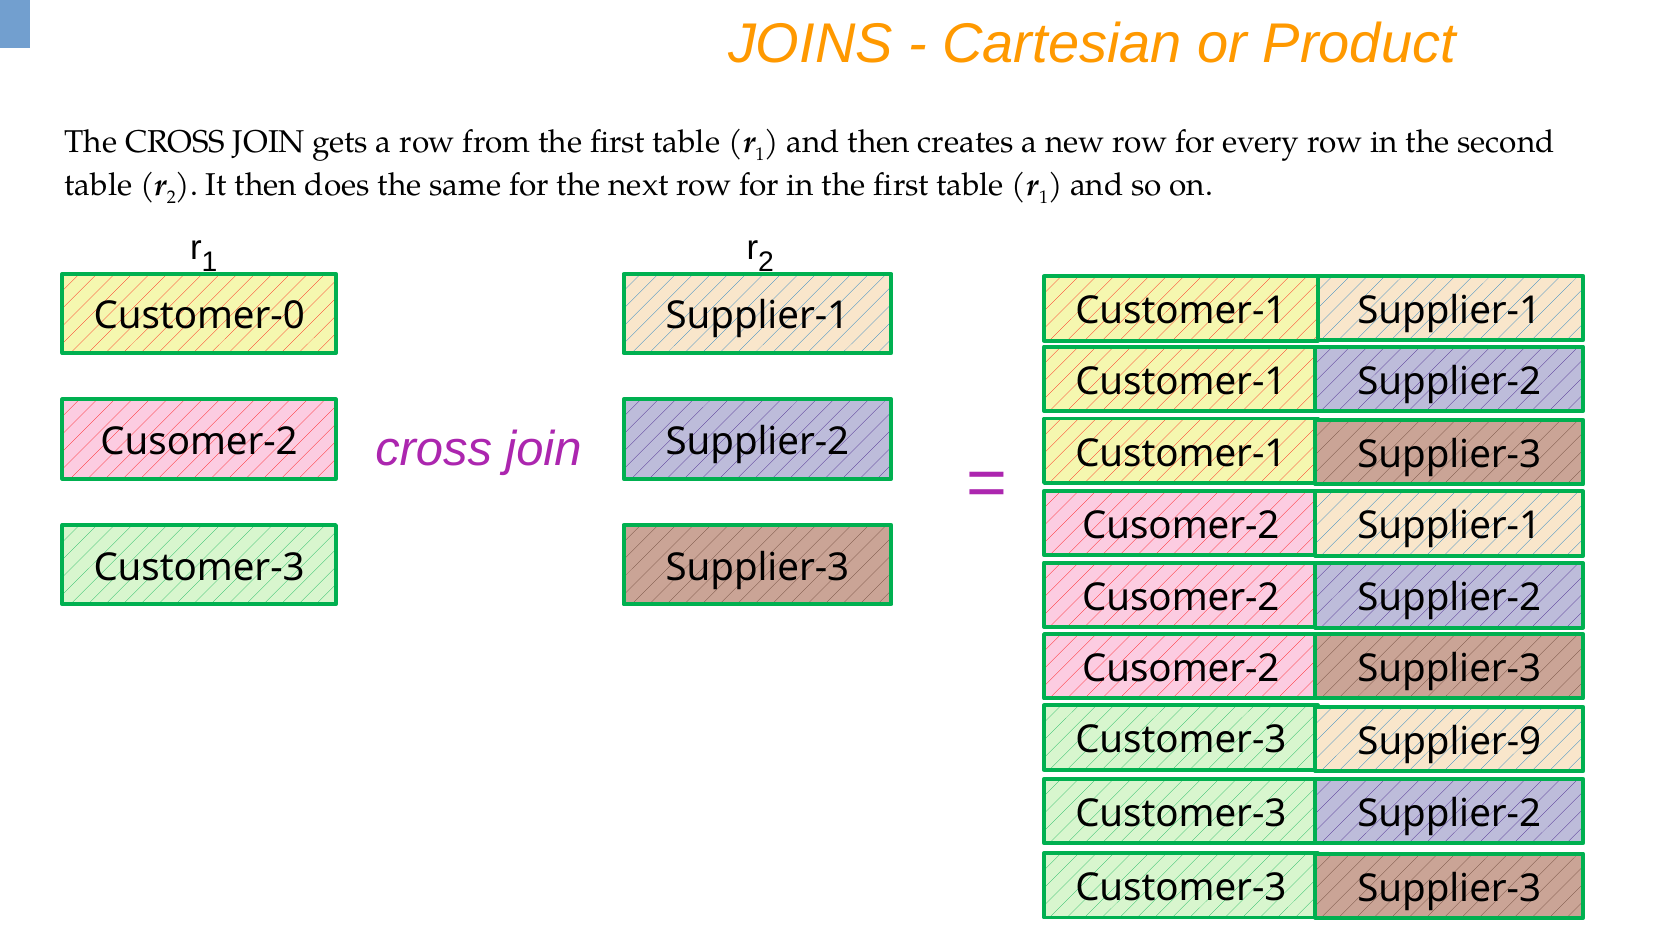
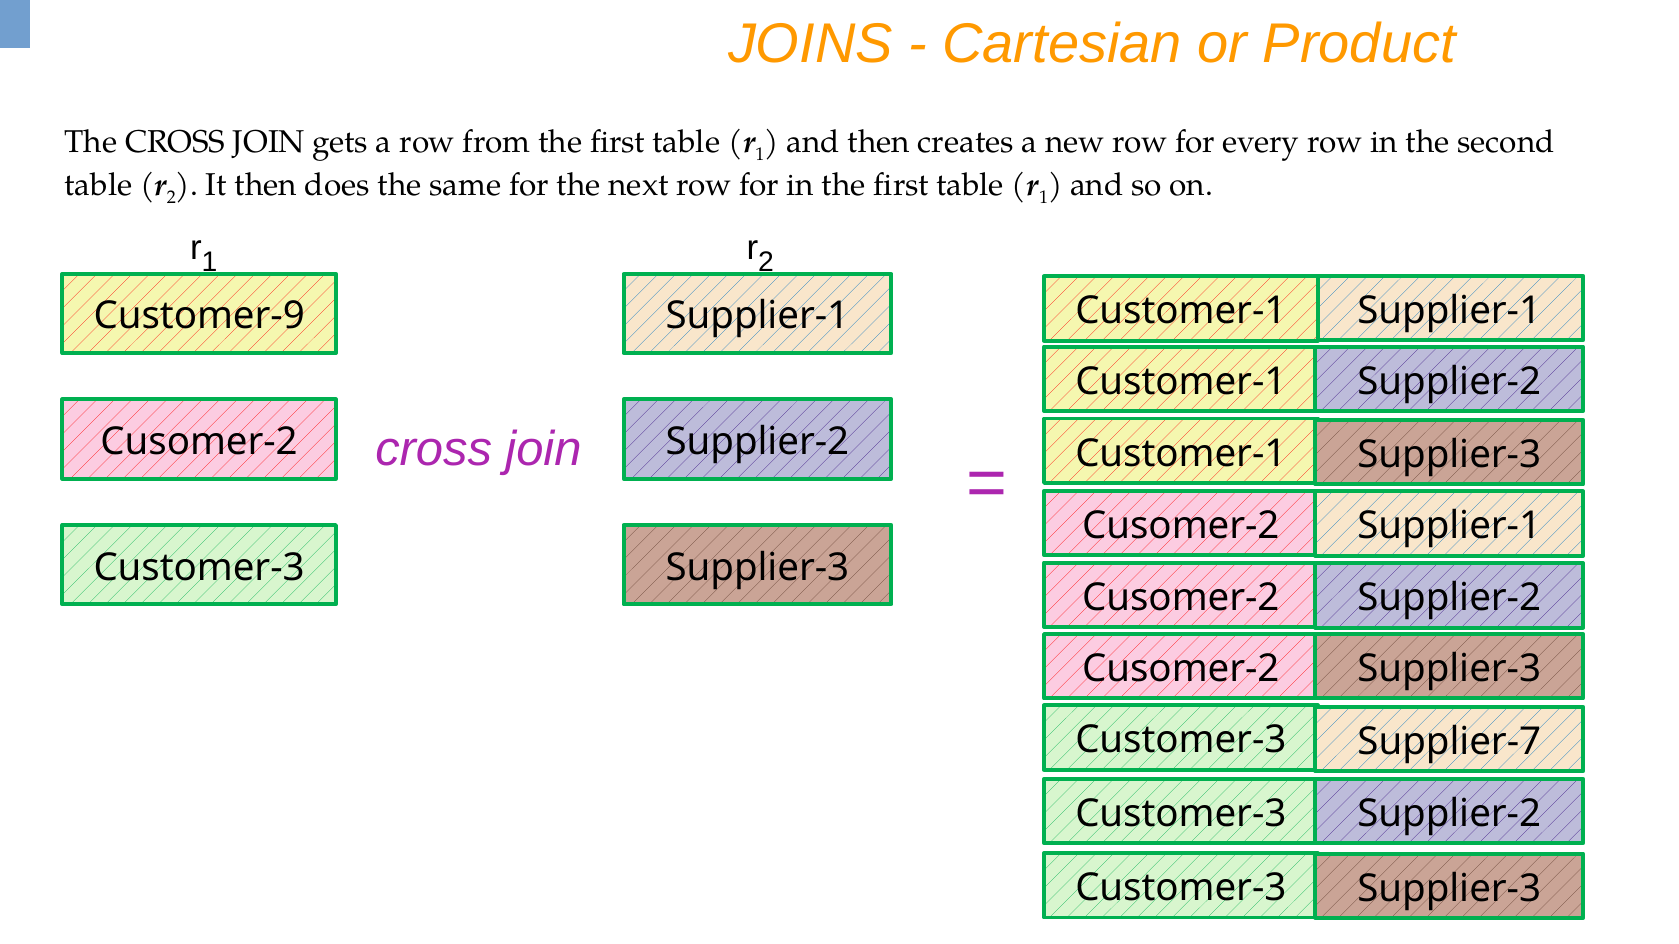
Customer-0: Customer-0 -> Customer-9 (199, 316)
Supplier-9: Supplier-9 -> Supplier-7 (1449, 742)
